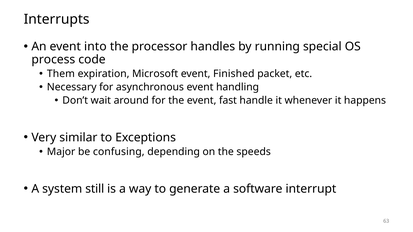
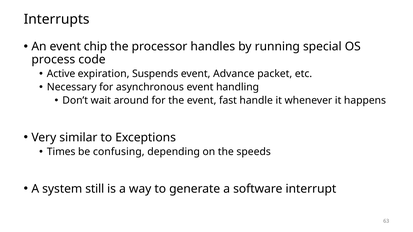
into: into -> chip (95, 47)
Them: Them -> Active (61, 74)
Microsoft: Microsoft -> Suspends (155, 74)
Finished: Finished -> Advance (234, 74)
Major: Major -> Times (61, 152)
